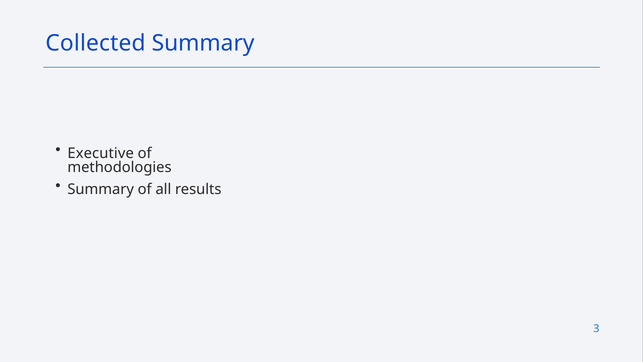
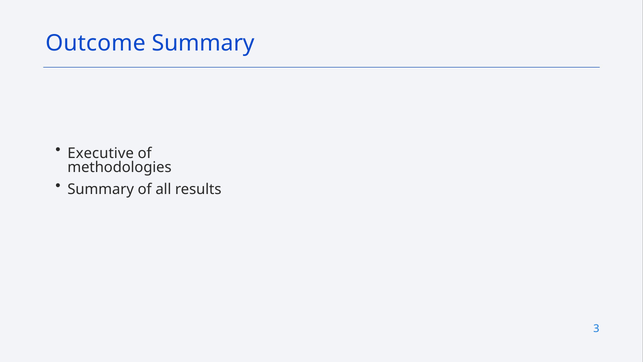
Collected: Collected -> Outcome (96, 43)
